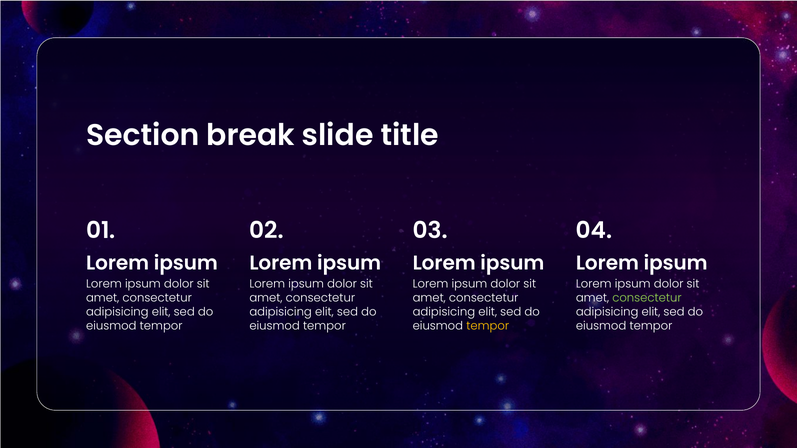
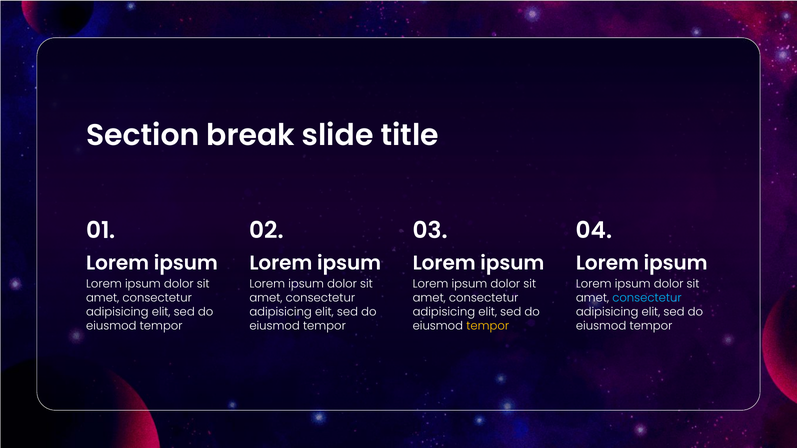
consectetur colour: light green -> light blue (647, 298)
